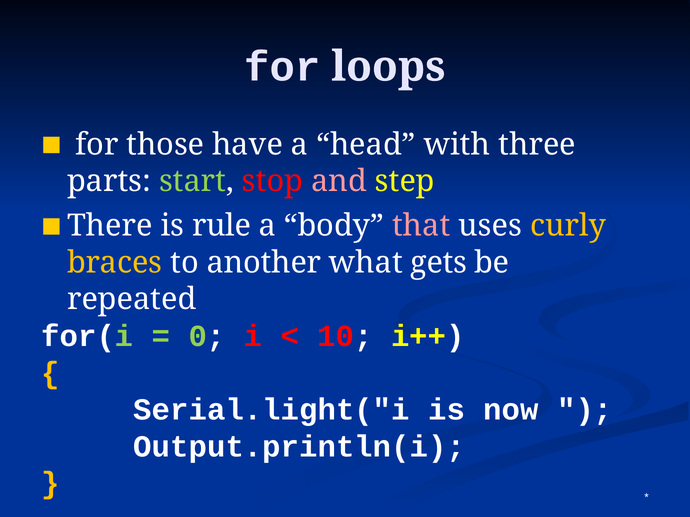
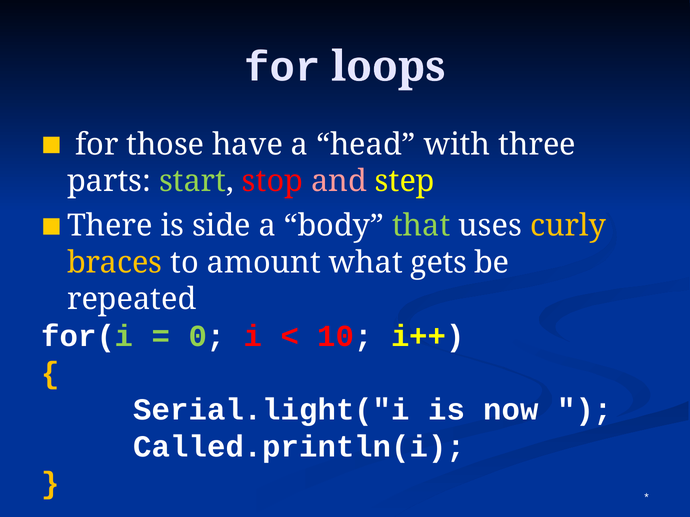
rule: rule -> side (221, 226)
that colour: pink -> light green (421, 226)
another: another -> amount (264, 263)
Output.println(i: Output.println(i -> Called.println(i (299, 447)
